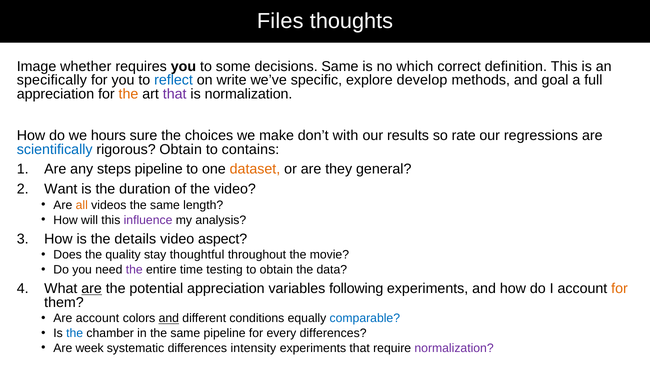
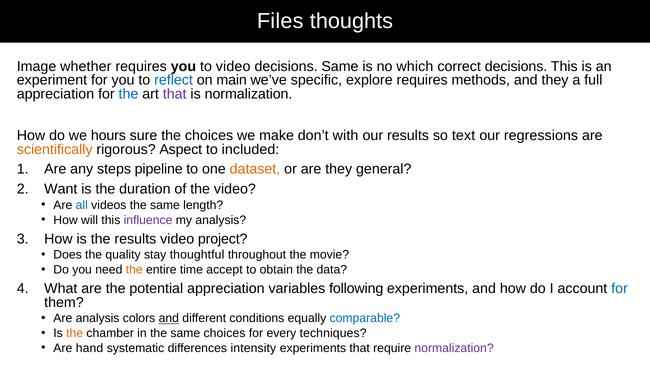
to some: some -> video (233, 66)
correct definition: definition -> decisions (516, 66)
specifically: specifically -> experiment (52, 80)
write: write -> main (232, 80)
explore develop: develop -> requires (422, 80)
and goal: goal -> they (555, 80)
the colour: orange -> blue (128, 94)
rate: rate -> text (464, 135)
scientifically colour: blue -> orange (55, 149)
rigorous Obtain: Obtain -> Aspect (181, 149)
contains: contains -> included (251, 149)
all colour: orange -> blue (82, 205)
the details: details -> results (135, 239)
aspect: aspect -> project (223, 239)
the colour: purple -> orange (134, 269)
testing: testing -> accept (225, 269)
are underline: present -> none (92, 288)
for colour: orange -> blue (619, 288)
Are account: account -> analysis (98, 318)
the colour: blue -> orange (75, 333)
same pipeline: pipeline -> choices (225, 333)
every differences: differences -> techniques (333, 333)
week: week -> hand (89, 348)
